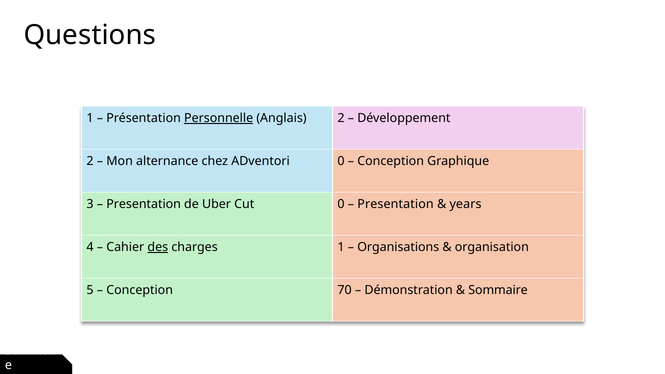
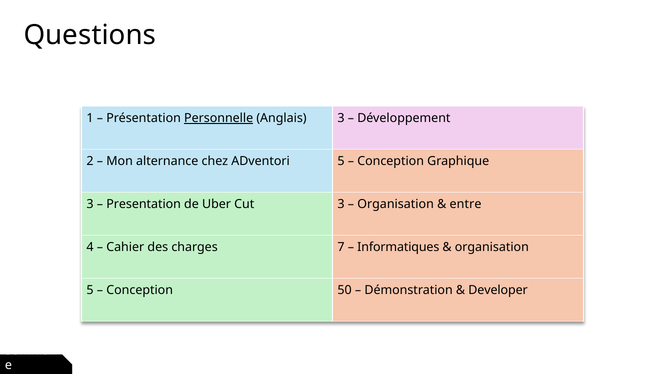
Anglais 2: 2 -> 3 (341, 118)
ADventori 0: 0 -> 5 (341, 161)
Cut 0: 0 -> 3 (341, 204)
Presentation: Presentation -> Organisation (396, 204)
years: years -> entre (466, 204)
des underline: present -> none (158, 247)
charges 1: 1 -> 7 (341, 247)
Organisations: Organisations -> Informatiques (398, 247)
70: 70 -> 50 (345, 290)
Sommaire: Sommaire -> Developer (498, 290)
